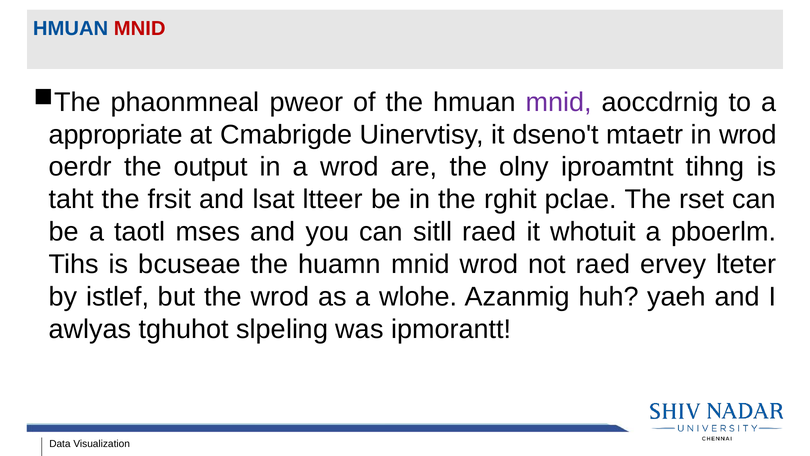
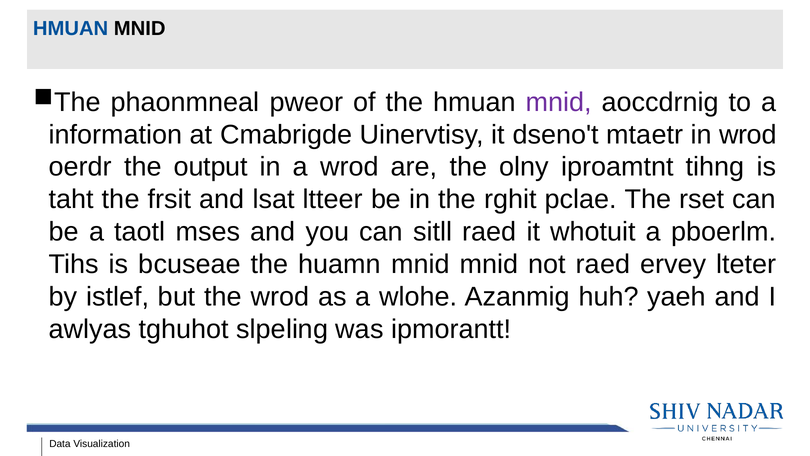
MNID colour: red -> black (140, 29)
appropriate: appropriate -> information (116, 134)
mnid wrod: wrod -> mnid (489, 264)
